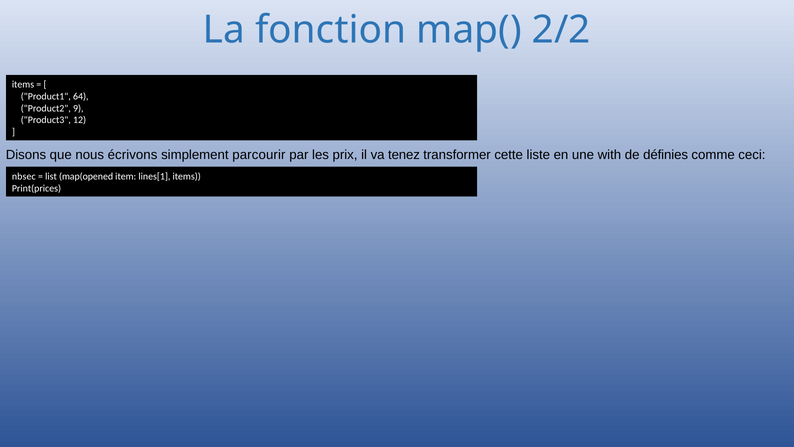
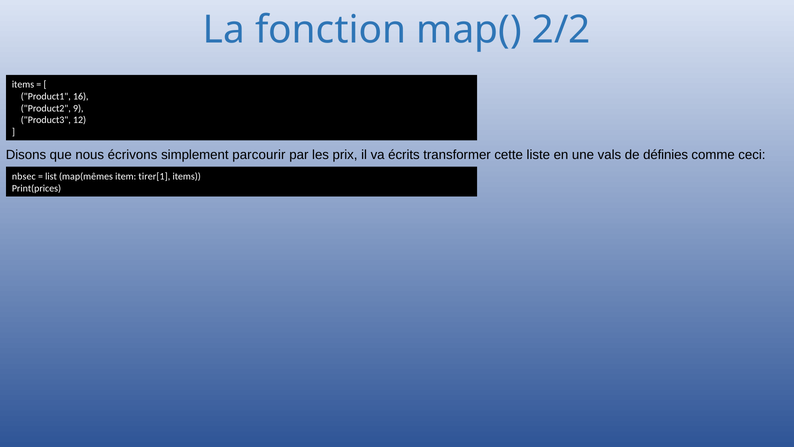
64: 64 -> 16 (81, 96)
tenez: tenez -> écrits (404, 155)
with: with -> vals (609, 155)
map(opened: map(opened -> map(mêmes (86, 176)
lines[1: lines[1 -> tirer[1 (154, 176)
